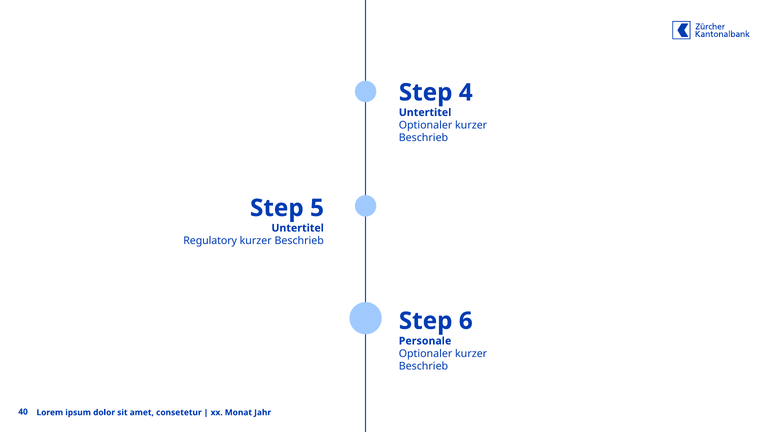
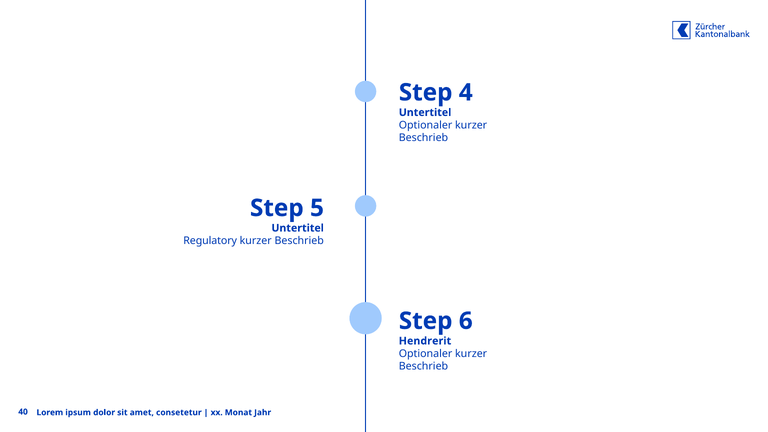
Personale: Personale -> Hendrerit (425, 341)
